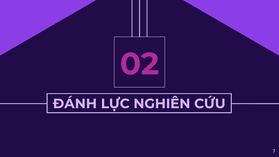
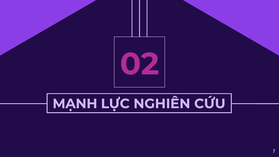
ĐÁNH: ĐÁNH -> MẠNH (75, 104)
